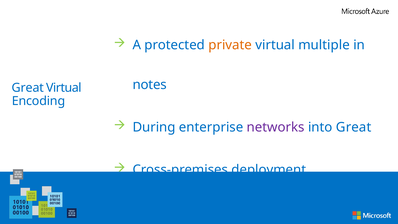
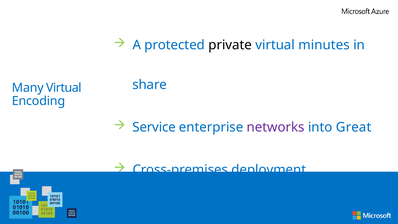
private colour: orange -> black (230, 45)
multiple: multiple -> minutes (324, 45)
notes: notes -> share (150, 85)
Great: Great -> Many (28, 88)
During: During -> Service (154, 127)
